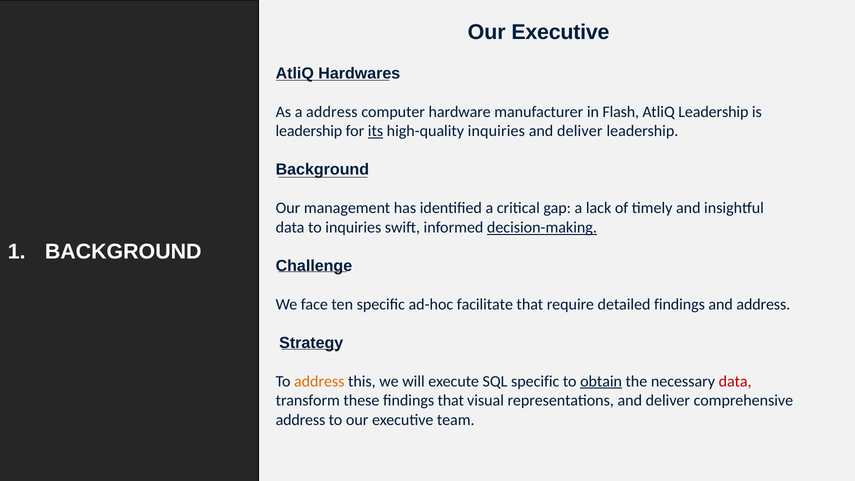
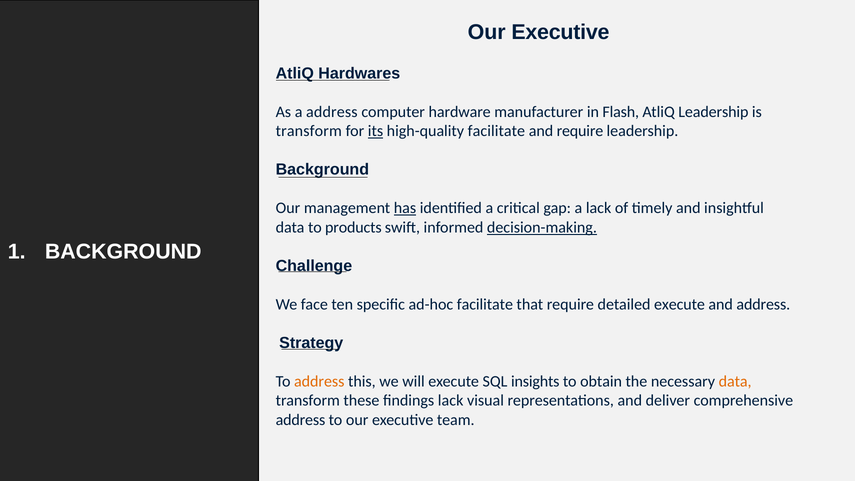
leadership: leadership -> transform (309, 131)
high-quality inquiries: inquiries -> facilitate (496, 131)
deliver: deliver -> require (580, 131)
has underline: none -> present (405, 208)
to inquiries: inquiries -> products (353, 227)
detailed findings: findings -> execute (680, 304)
SQL specific: specific -> insights (535, 381)
obtain underline: present -> none (601, 381)
data colour: red -> orange (735, 381)
findings that: that -> lack (451, 400)
